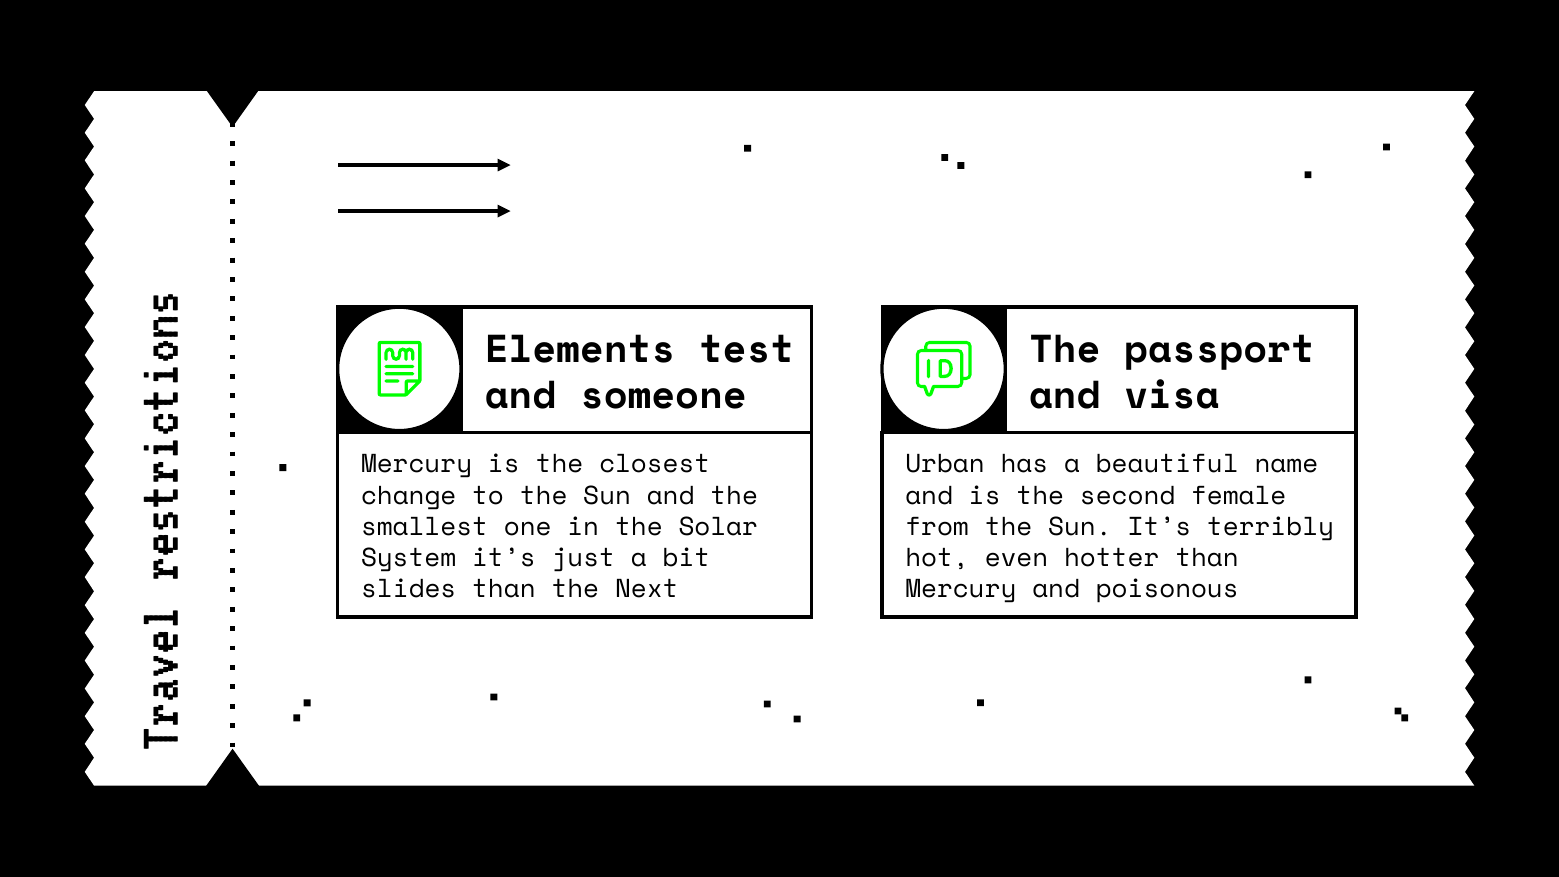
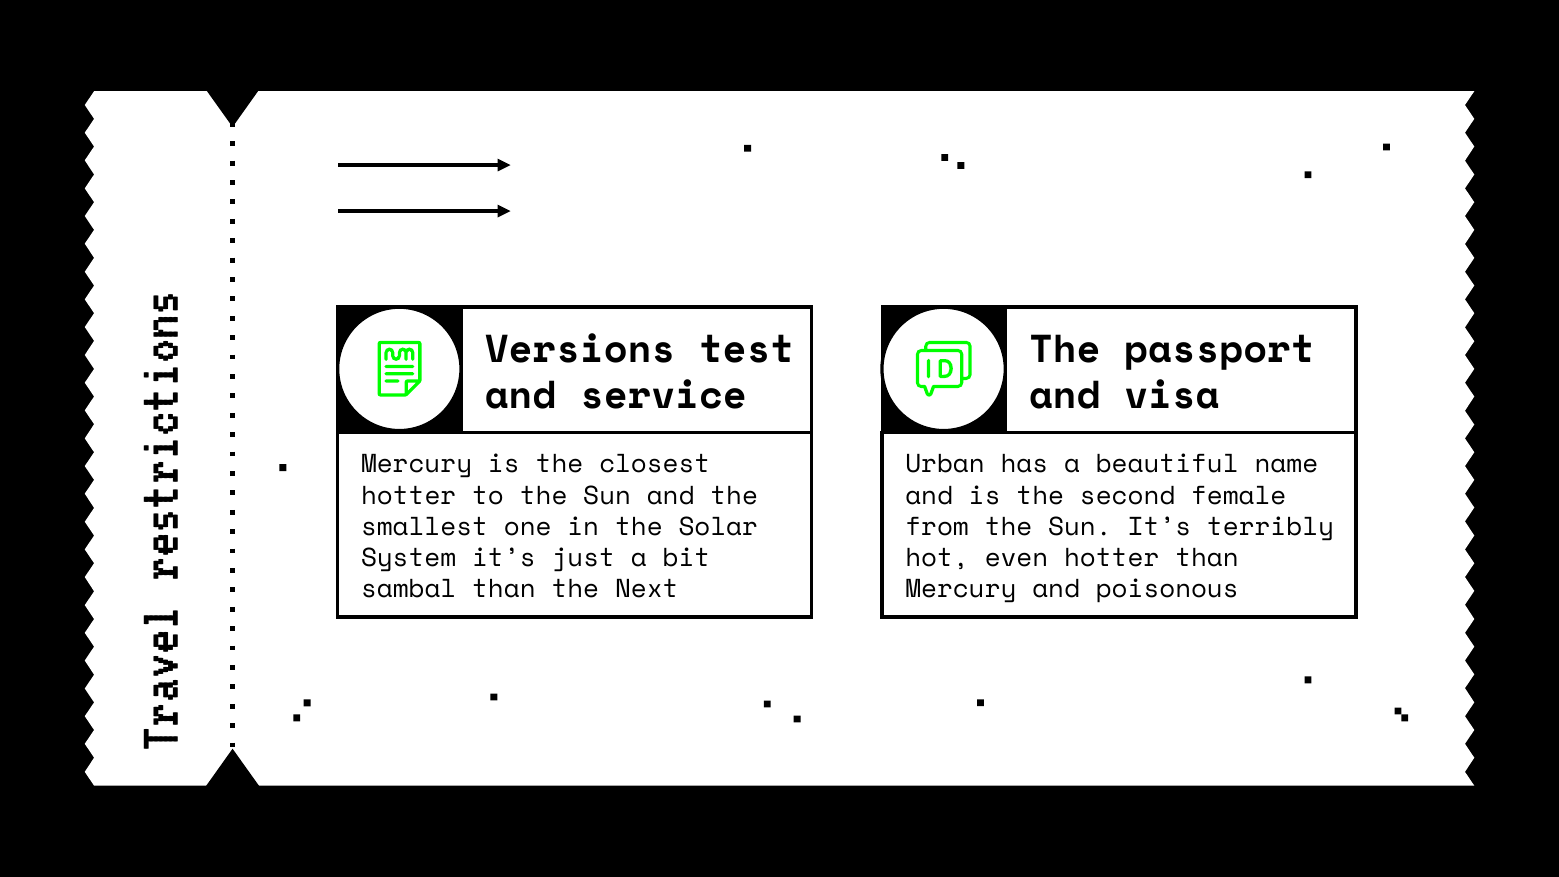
Elements: Elements -> Versions (580, 349)
someone: someone -> service (663, 396)
change: change -> hotter (409, 496)
slides: slides -> sambal (409, 589)
